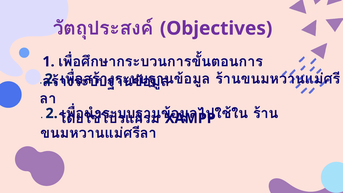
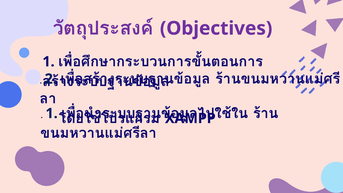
2: 2 -> 1 (52, 113)
